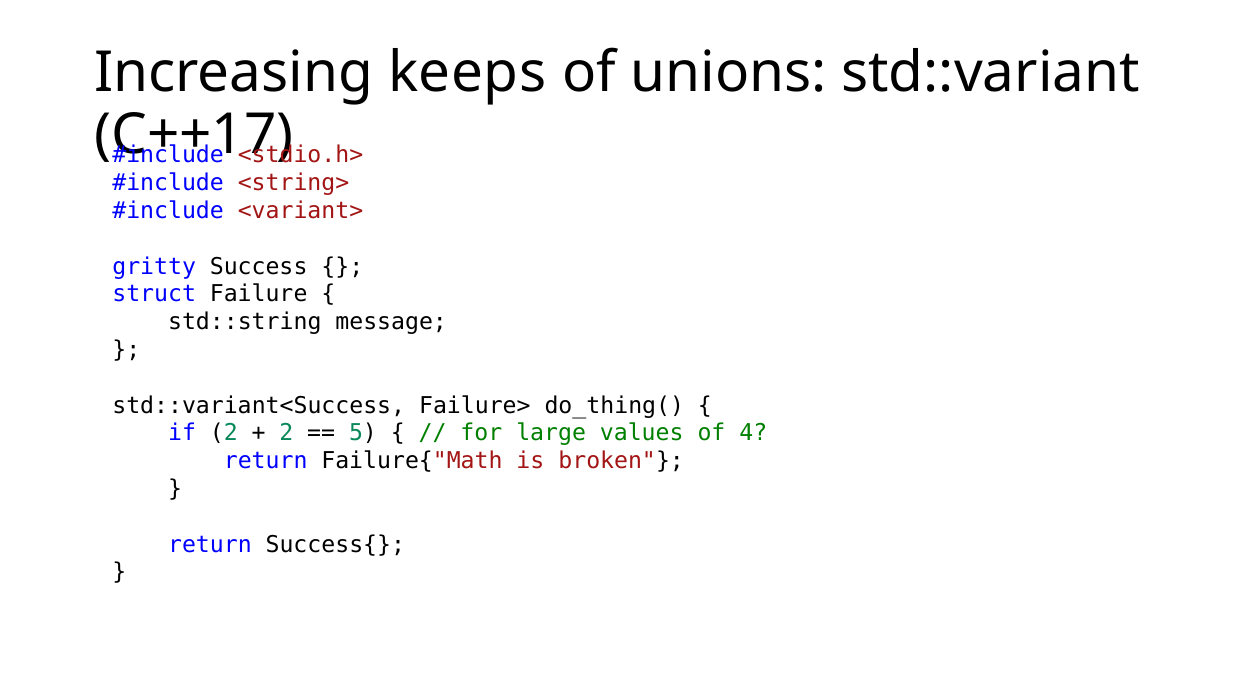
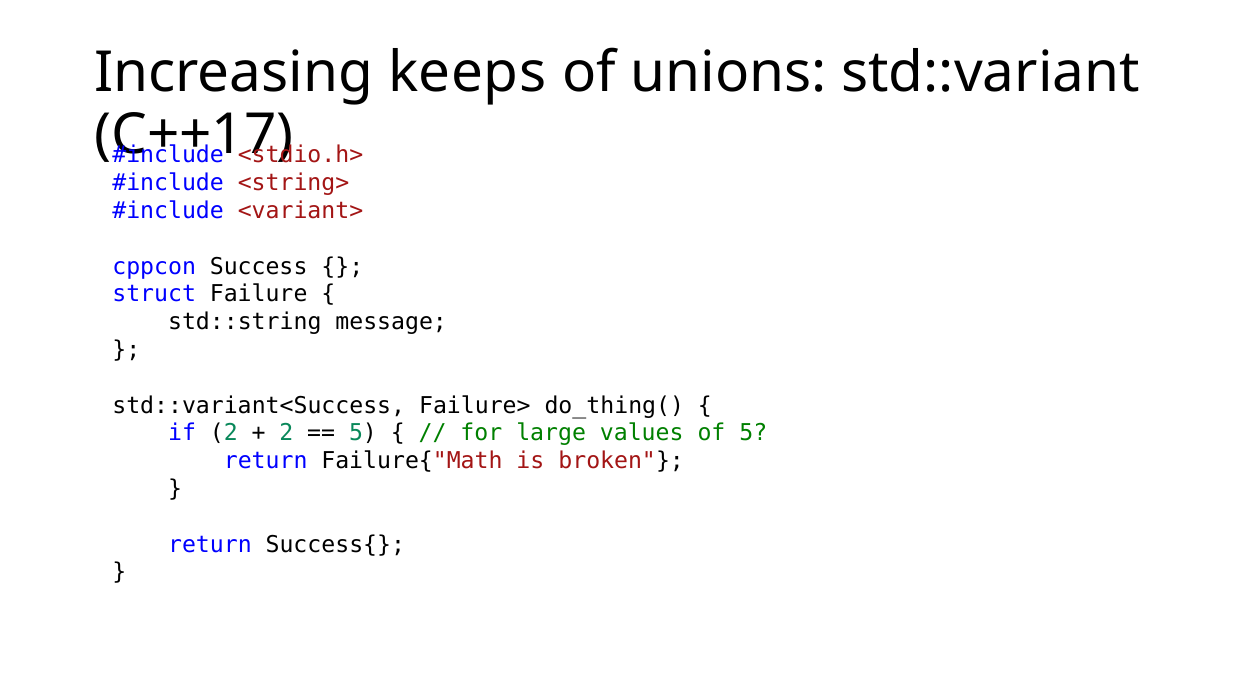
gritty: gritty -> cppcon (154, 266)
of 4: 4 -> 5 (753, 433)
